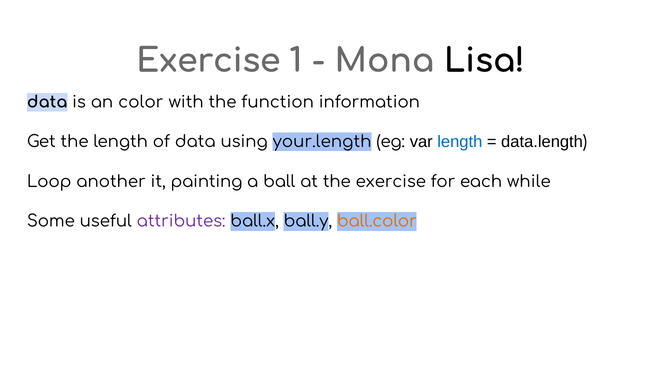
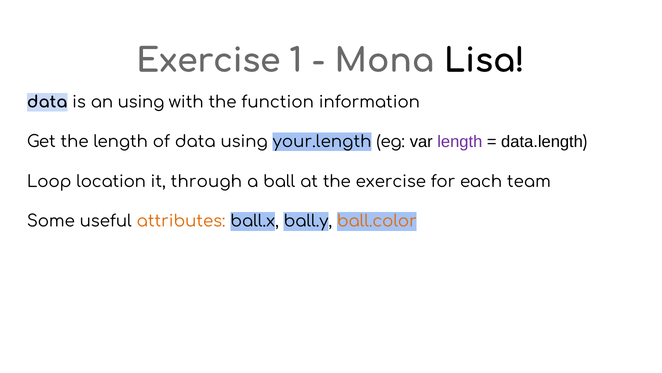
an color: color -> using (141, 102)
length colour: blue -> purple (460, 142)
another: another -> location (111, 181)
painting: painting -> through (206, 181)
while: while -> team (529, 181)
attributes colour: purple -> orange (181, 221)
